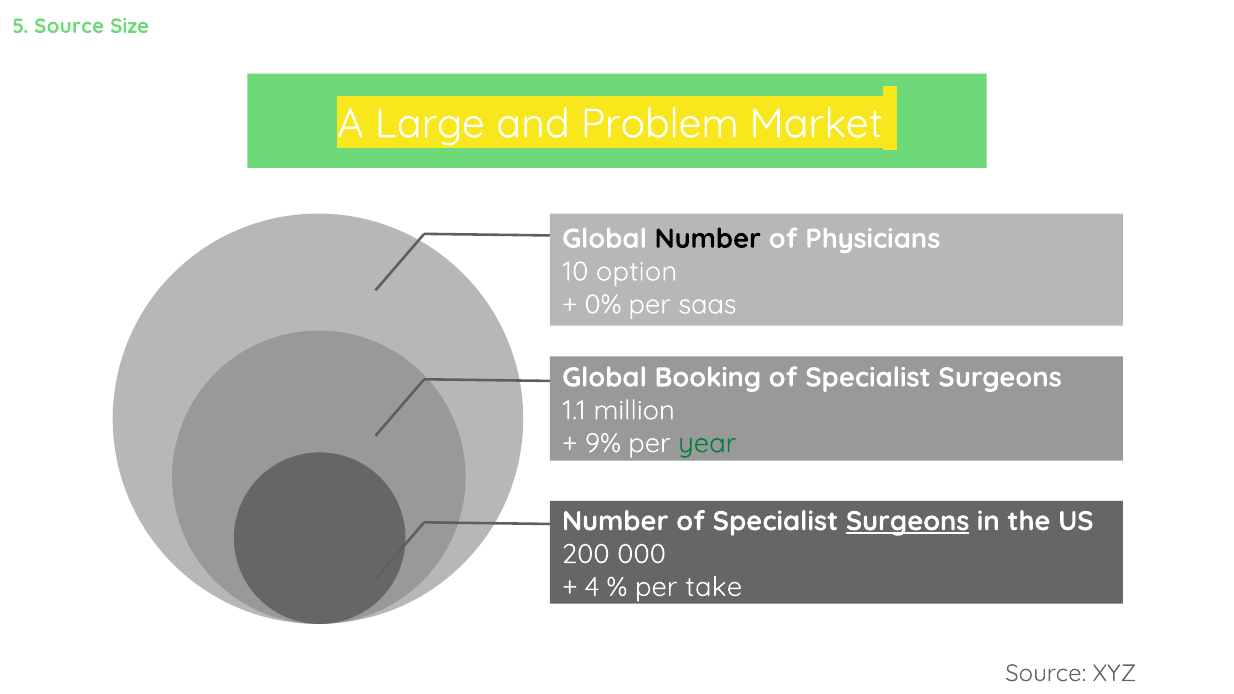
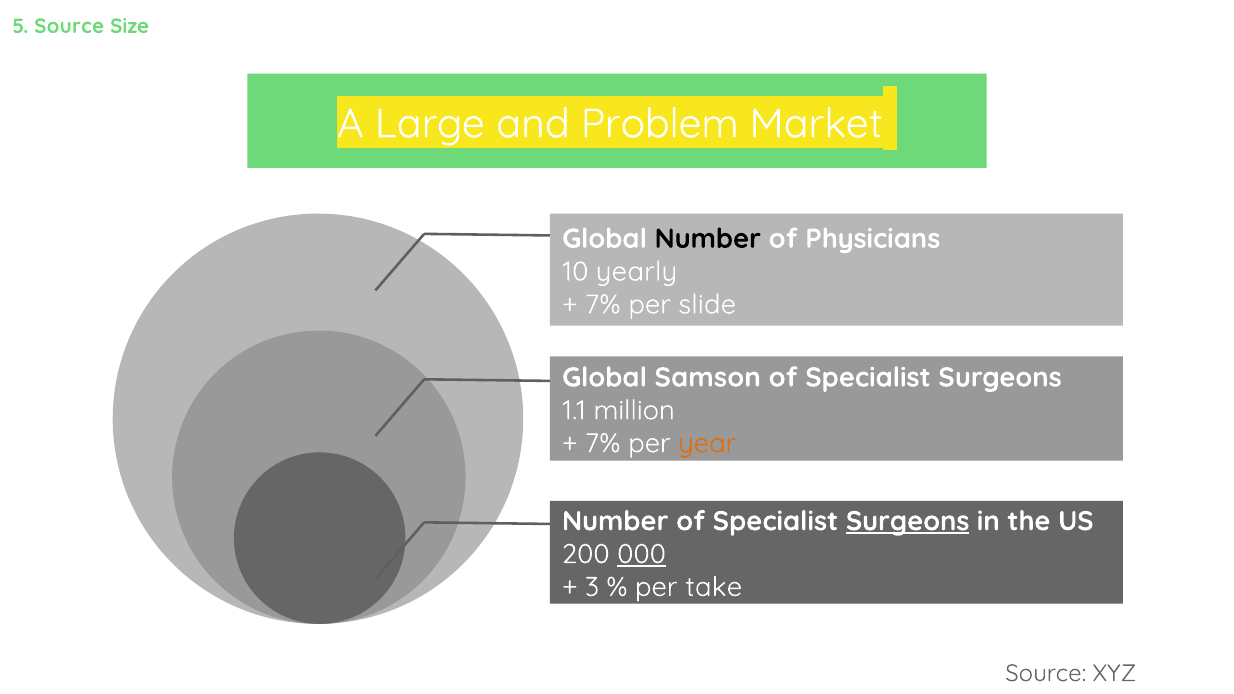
option: option -> yearly (636, 272)
0%: 0% -> 7% (603, 305)
saas: saas -> slide (707, 305)
Booking: Booking -> Samson (708, 378)
9%: 9% -> 7% (603, 443)
year colour: green -> orange (707, 443)
000 underline: none -> present (642, 554)
4: 4 -> 3 (592, 587)
